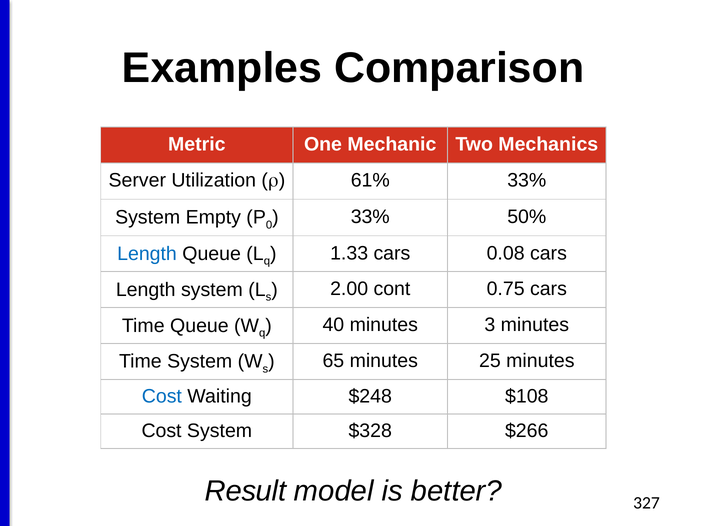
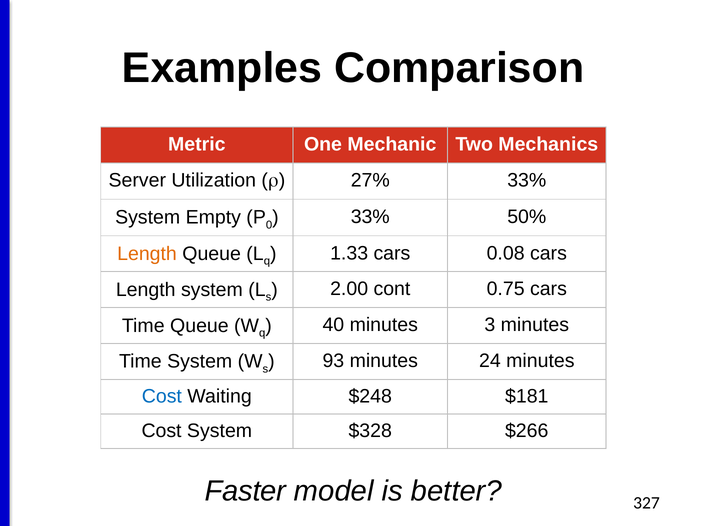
61%: 61% -> 27% (370, 181)
Length colour: blue -> orange (147, 254)
65: 65 -> 93 (333, 361)
25: 25 -> 24 (490, 361)
$108: $108 -> $181 (527, 397)
Result: Result -> Faster (245, 492)
